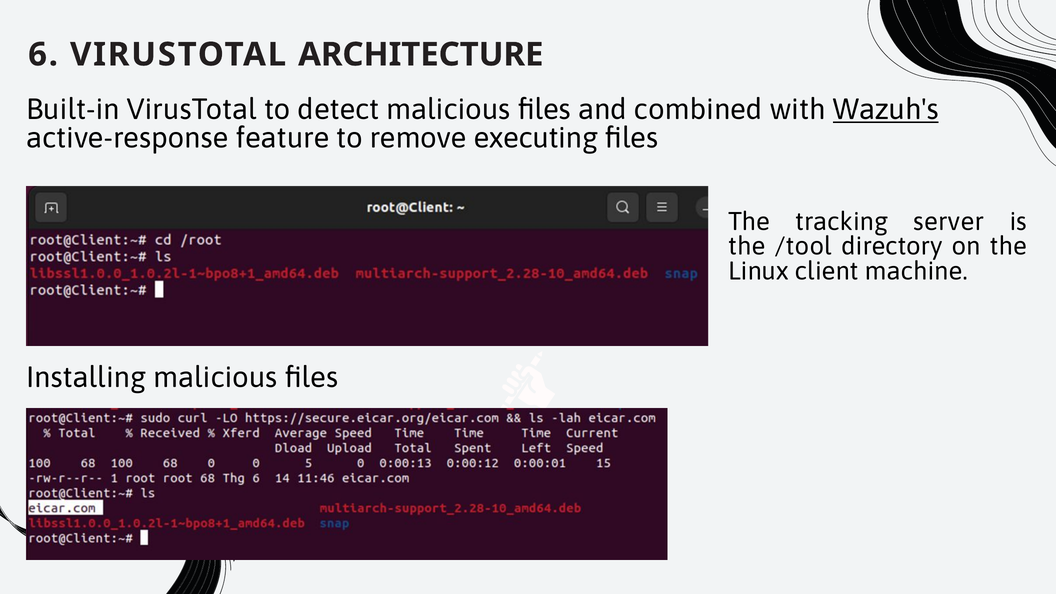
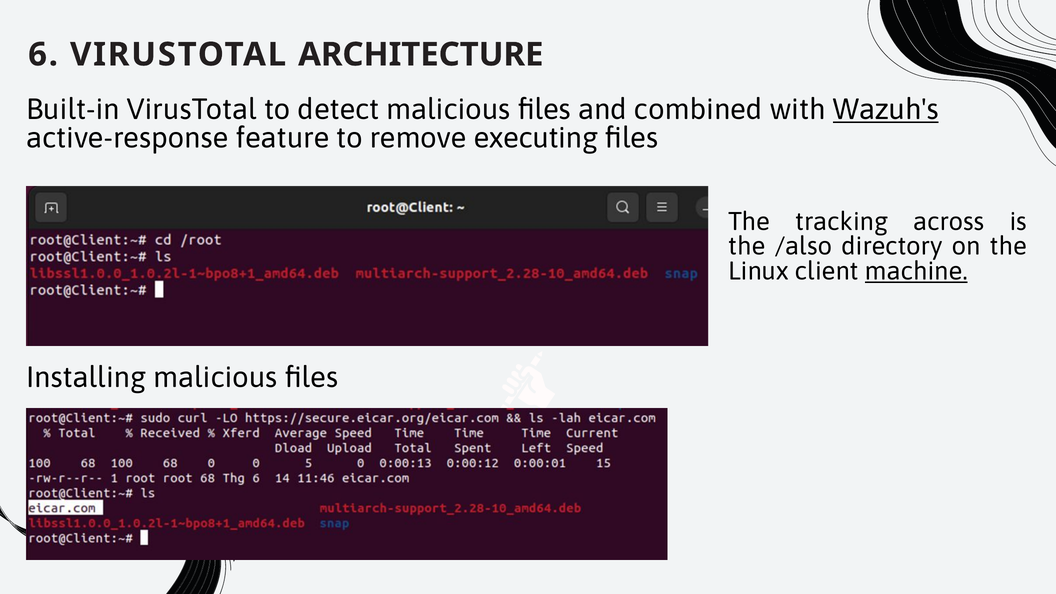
server: server -> across (949, 222)
/tool: /tool -> /also (803, 246)
machine underline: none -> present (916, 271)
